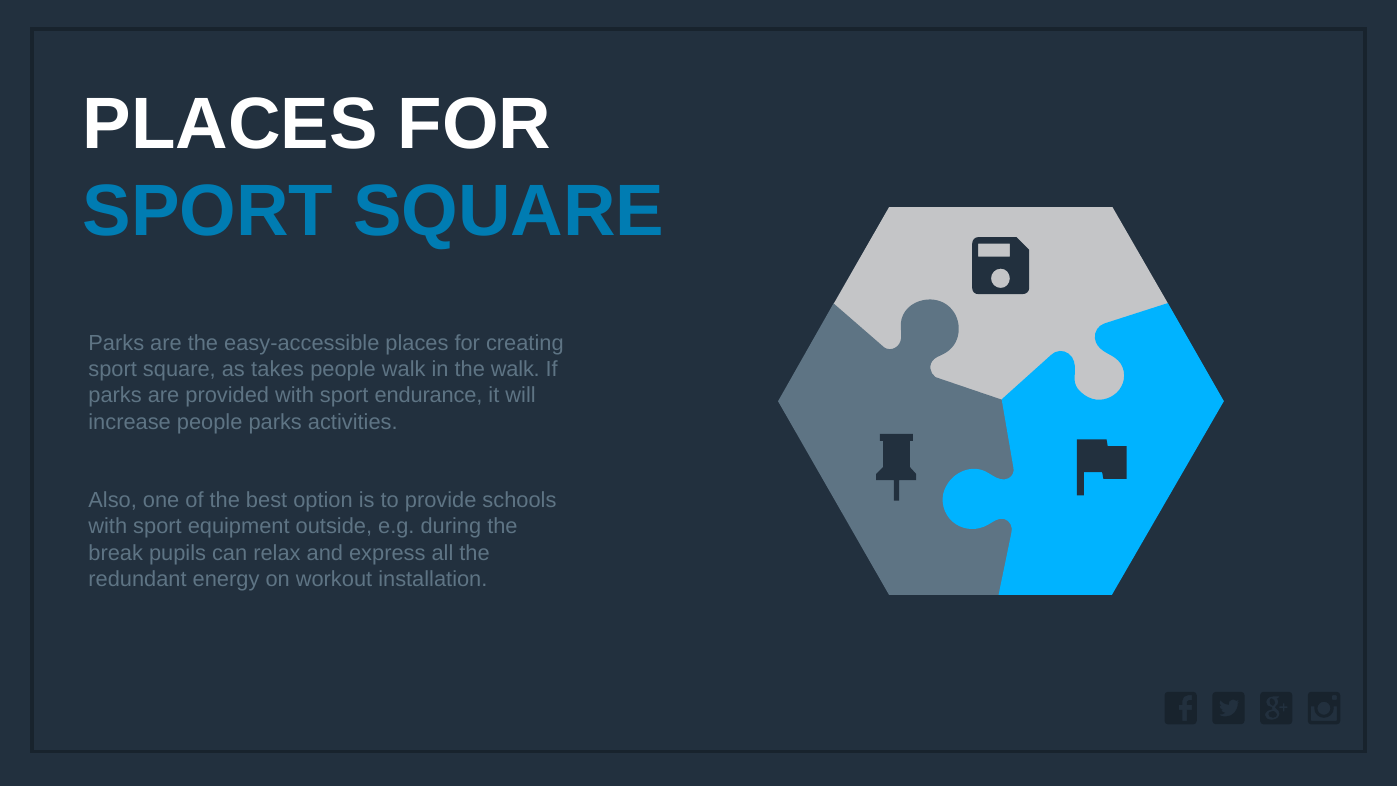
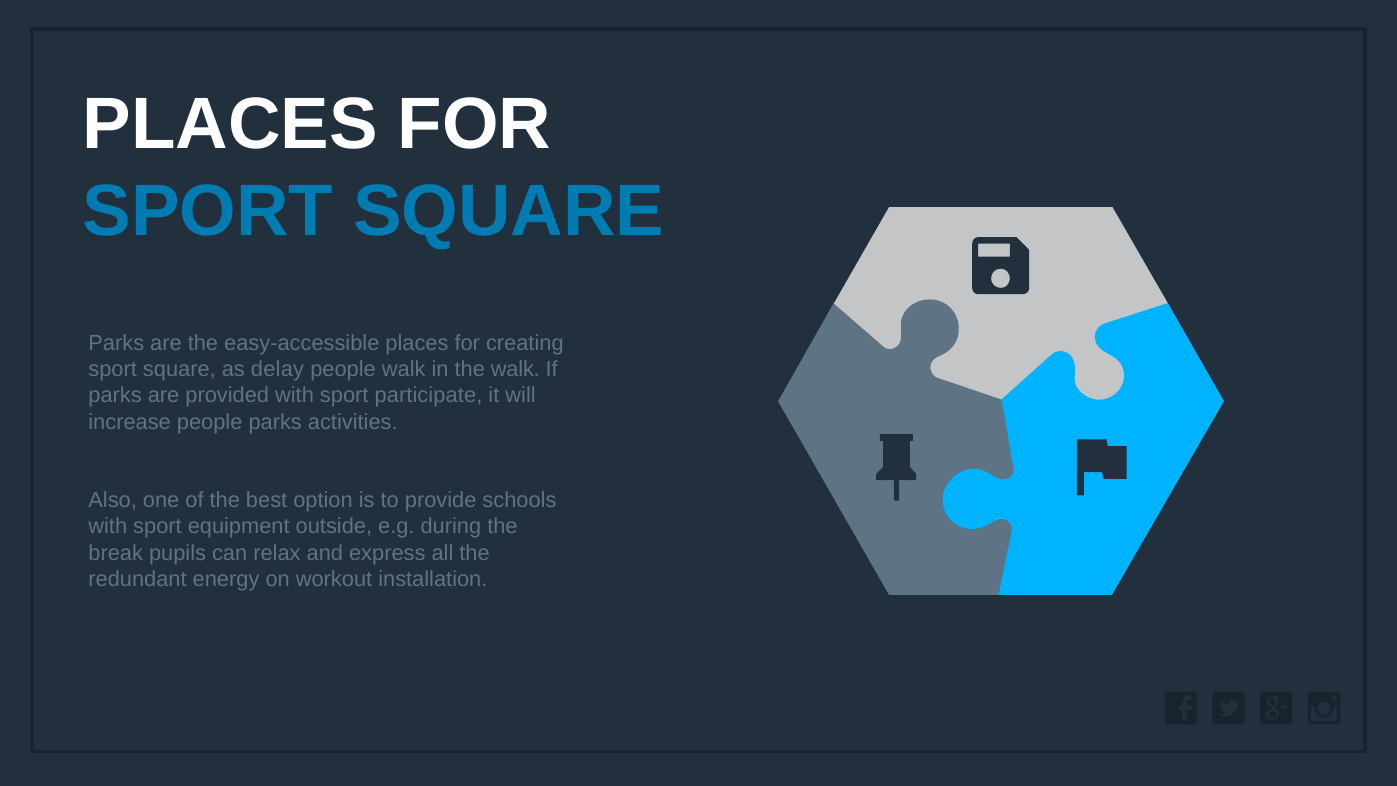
takes: takes -> delay (278, 369)
endurance: endurance -> participate (428, 396)
